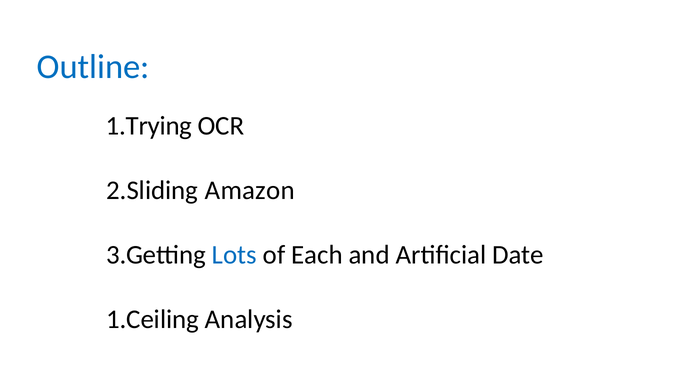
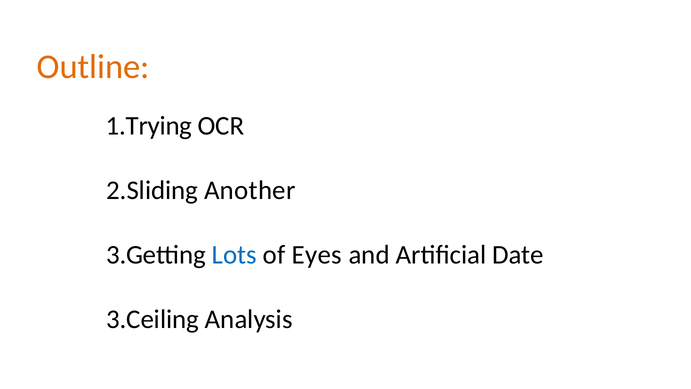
Outline colour: blue -> orange (93, 67)
Amazon: Amazon -> Another (250, 190)
Each: Each -> Eyes (317, 255)
1.Ceiling: 1.Ceiling -> 3.Ceiling (153, 319)
